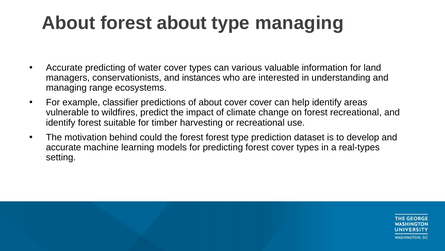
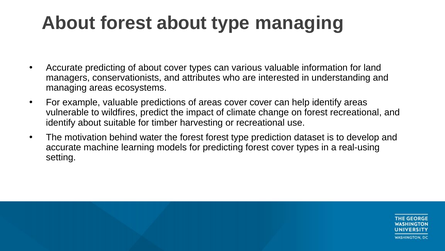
of water: water -> about (150, 68)
instances: instances -> attributes (201, 78)
managing range: range -> areas (101, 88)
example classifier: classifier -> valuable (120, 102)
of about: about -> areas (210, 102)
identify forest: forest -> about (90, 122)
could: could -> water (151, 137)
real-types: real-types -> real-using (359, 147)
